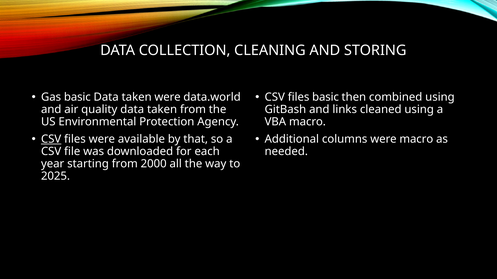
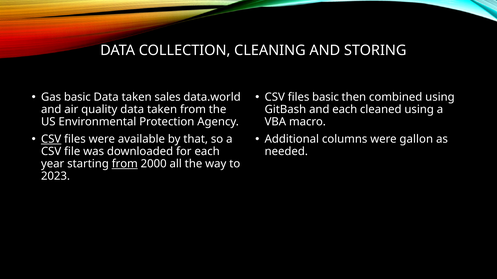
taken were: were -> sales (168, 97)
and links: links -> each (345, 110)
were macro: macro -> gallon (416, 139)
from underline: none -> present (125, 164)
2025: 2025 -> 2023 (56, 176)
